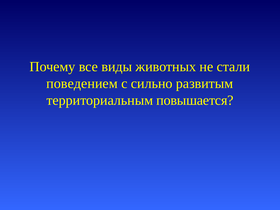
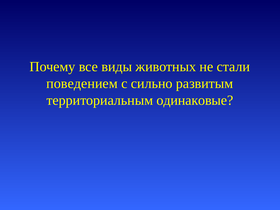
повышается: повышается -> одинаковые (195, 100)
